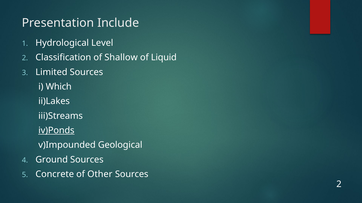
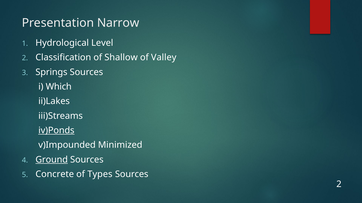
Include: Include -> Narrow (118, 23)
Liquid: Liquid -> Valley (164, 58)
Limited: Limited -> Springs (51, 72)
Geological: Geological -> Minimized (120, 145)
Ground underline: none -> present (52, 160)
Other: Other -> Types (100, 175)
